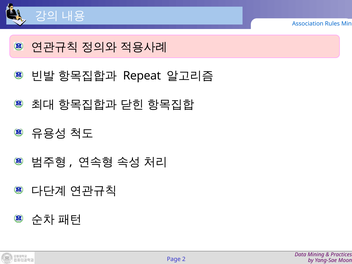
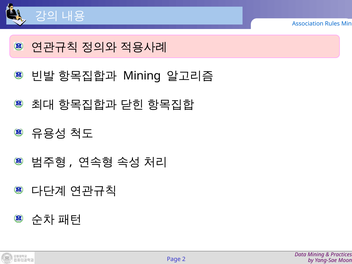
Repeat: Repeat -> Mining (142, 76)
